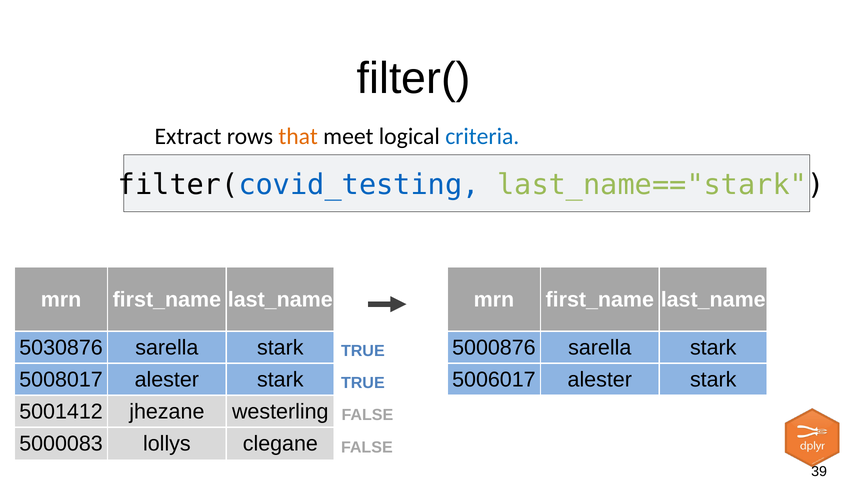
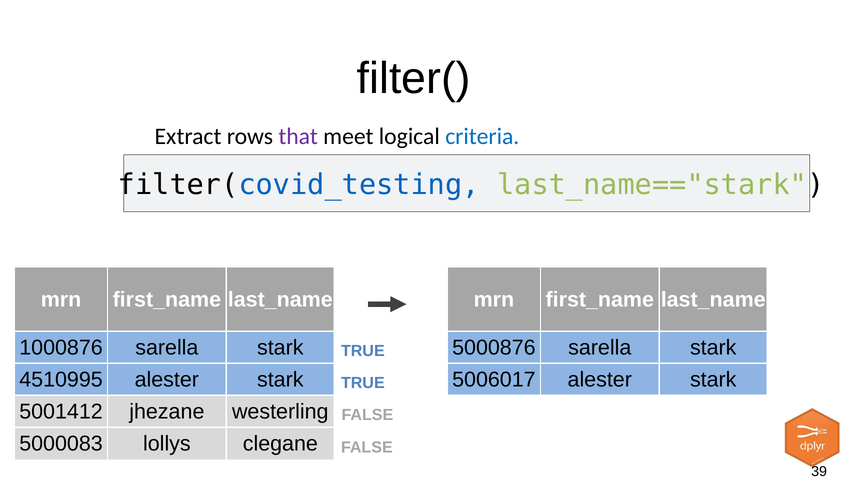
that colour: orange -> purple (298, 137)
5030876: 5030876 -> 1000876 (61, 348)
5008017: 5008017 -> 4510995 (61, 380)
